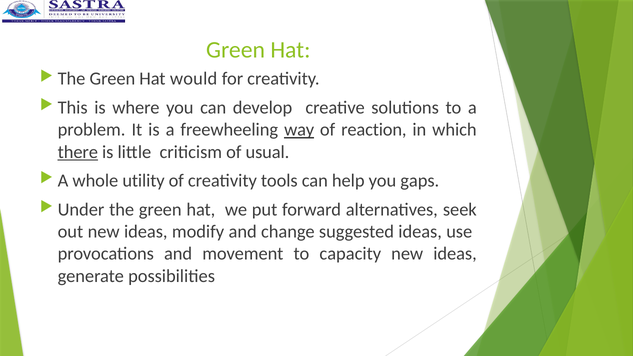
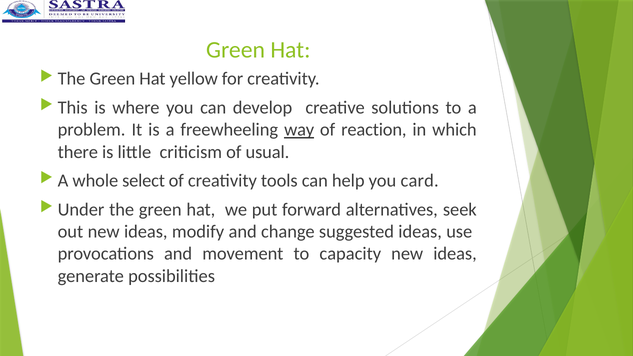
would: would -> yellow (194, 79)
there underline: present -> none (78, 152)
utility: utility -> select (144, 181)
gaps: gaps -> card (420, 181)
